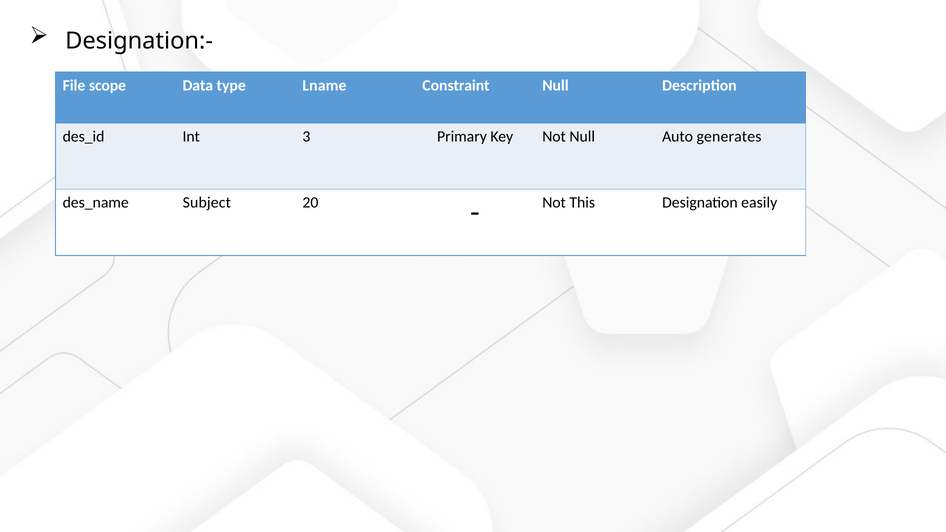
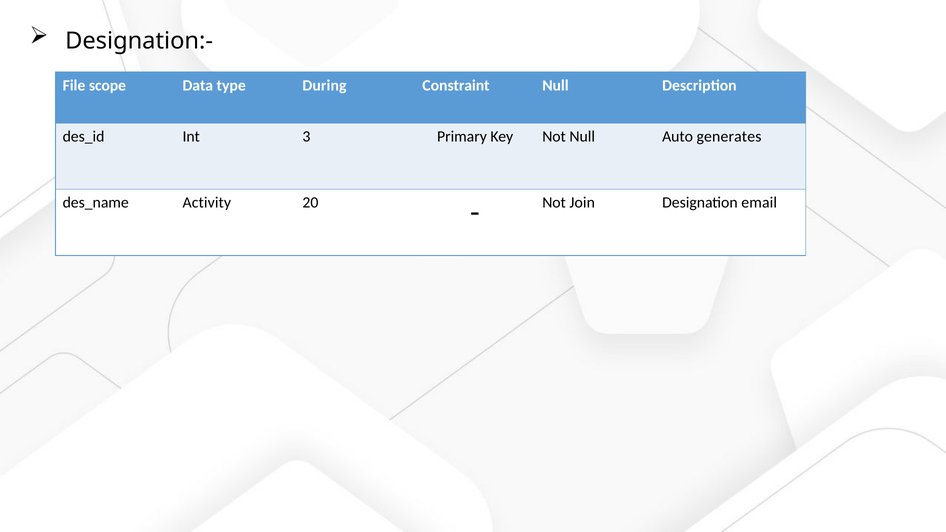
Lname: Lname -> During (324, 85)
Subject: Subject -> Activity (207, 203)
This: This -> Join (582, 203)
easily: easily -> email (759, 203)
